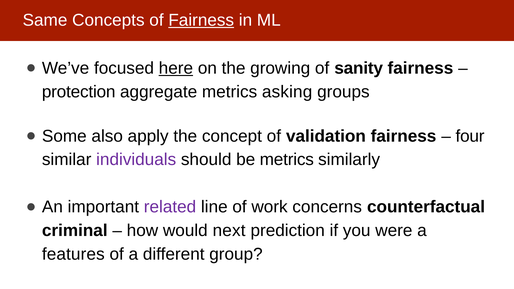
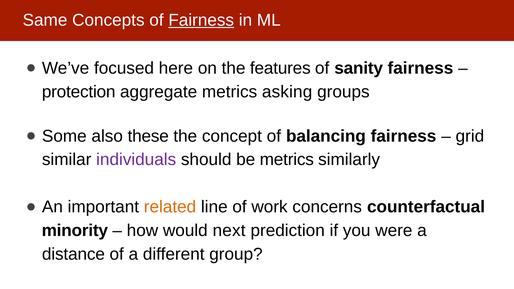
here underline: present -> none (176, 68)
growing: growing -> features (280, 68)
apply: apply -> these (148, 136)
validation: validation -> balancing (326, 136)
four: four -> grid (470, 136)
related colour: purple -> orange (170, 207)
criminal: criminal -> minority (75, 231)
features: features -> distance (73, 254)
